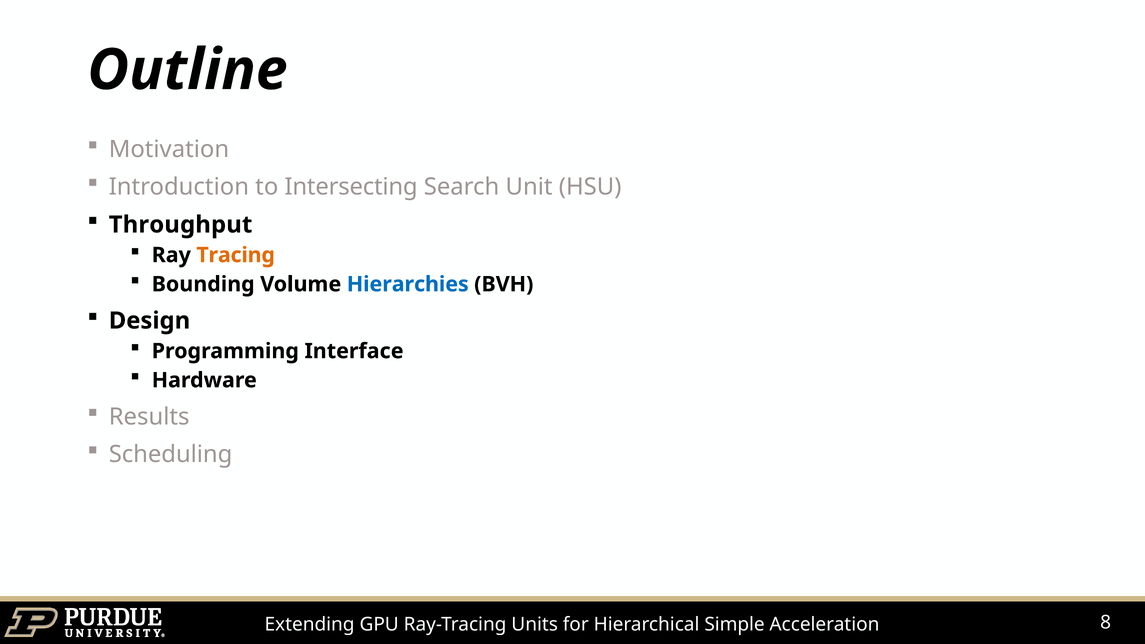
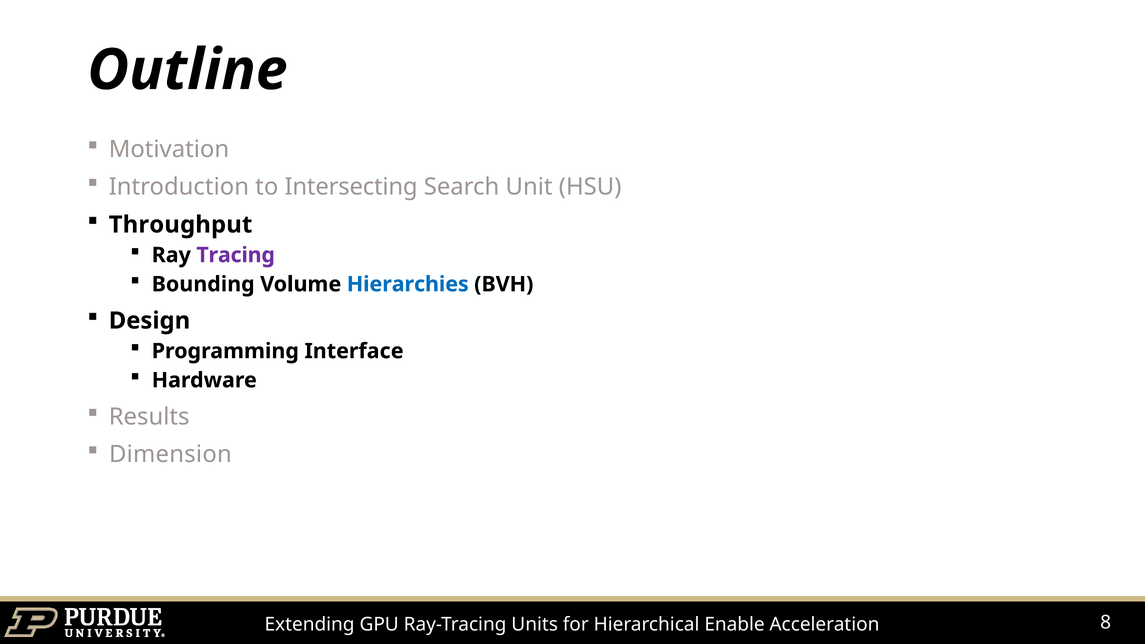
Tracing colour: orange -> purple (236, 255)
Scheduling: Scheduling -> Dimension (170, 454)
Simple: Simple -> Enable (735, 625)
